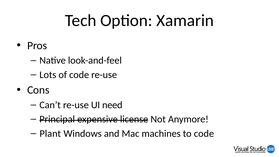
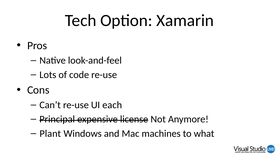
need: need -> each (112, 105)
to code: code -> what (204, 133)
